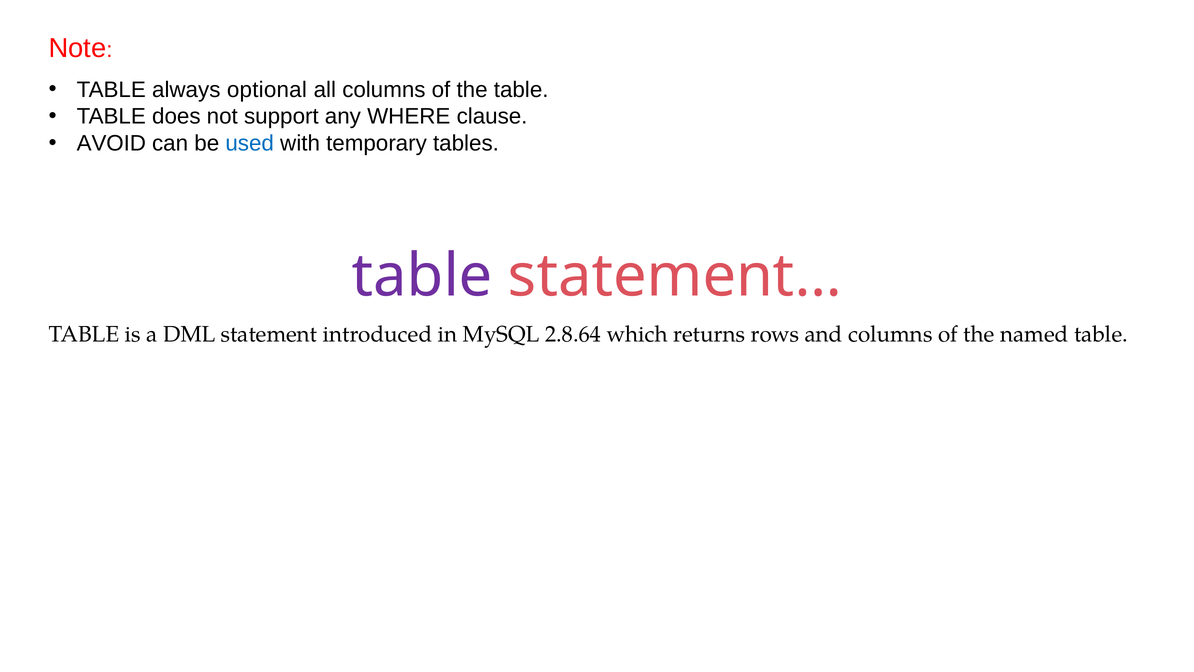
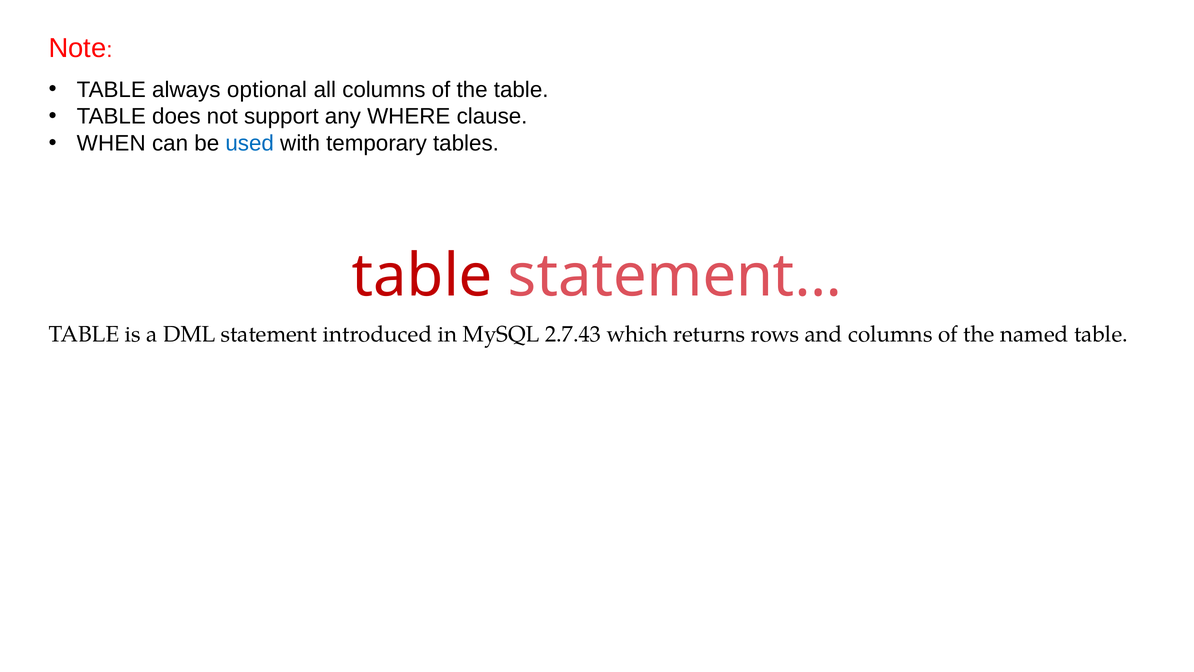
AVOID: AVOID -> WHEN (111, 143)
table colour: purple -> red (422, 276)
2.8.64: 2.8.64 -> 2.7.43 (573, 334)
